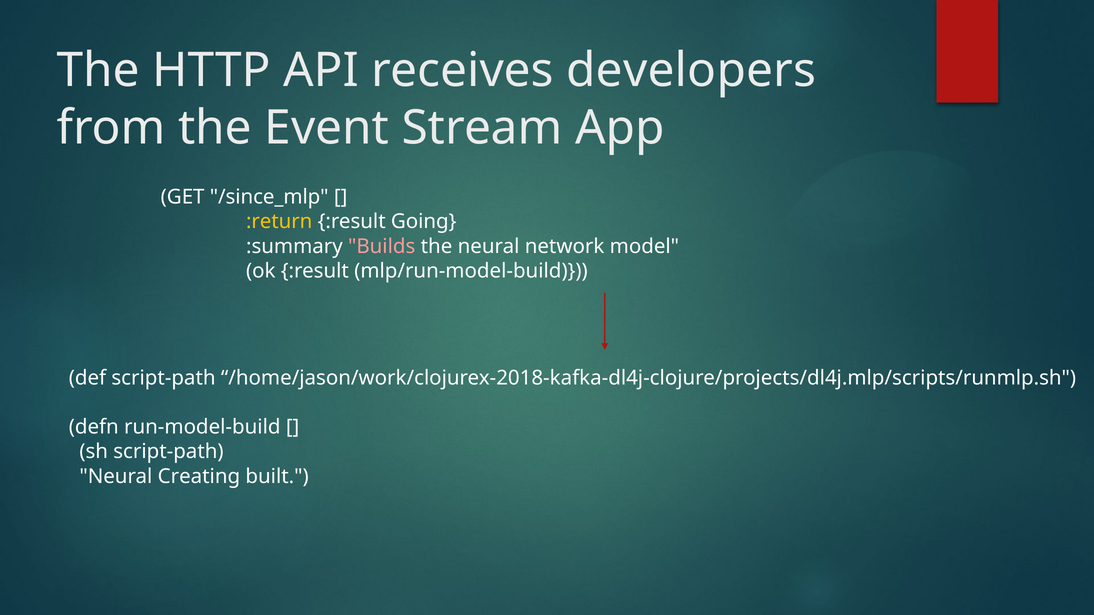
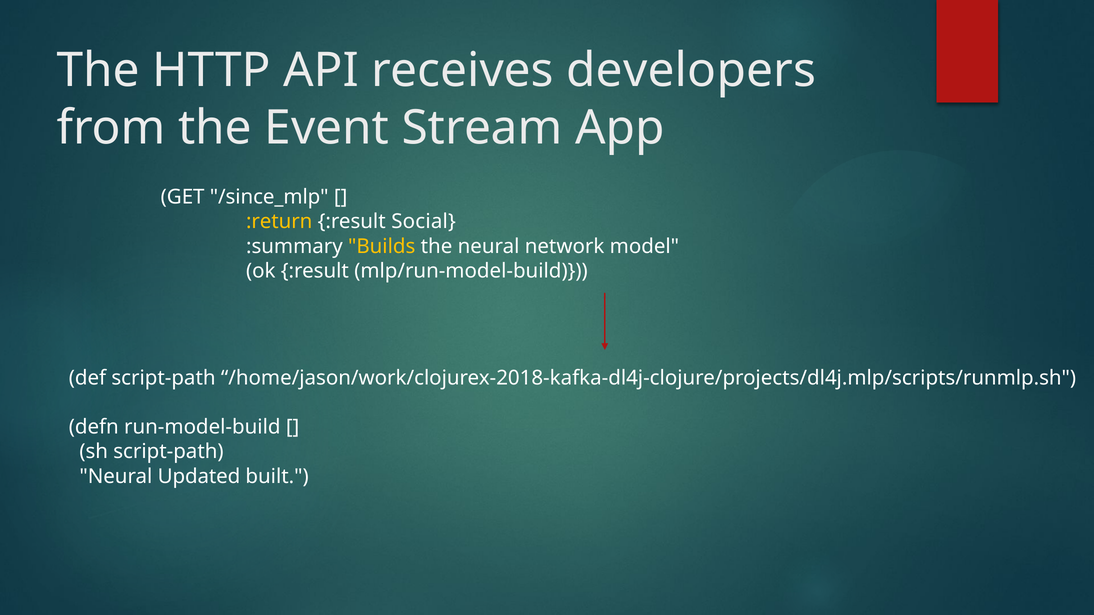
Going: Going -> Social (424, 222)
Builds colour: pink -> yellow (382, 246)
Creating: Creating -> Updated (199, 477)
